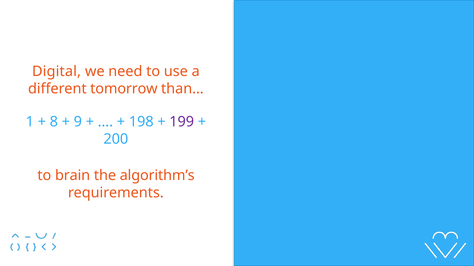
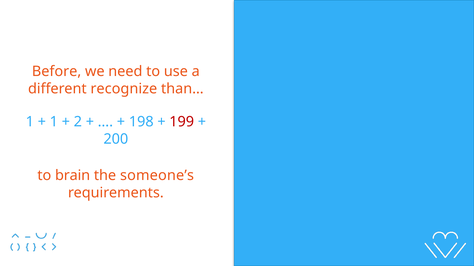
Digital: Digital -> Before (57, 71)
different tomorrow: tomorrow -> recognize (124, 89)
8: 8 -> 1 (54, 122)
9: 9 -> 2 (78, 122)
199 colour: purple -> red (182, 122)
algorithm’s: algorithm’s -> someone’s (157, 176)
